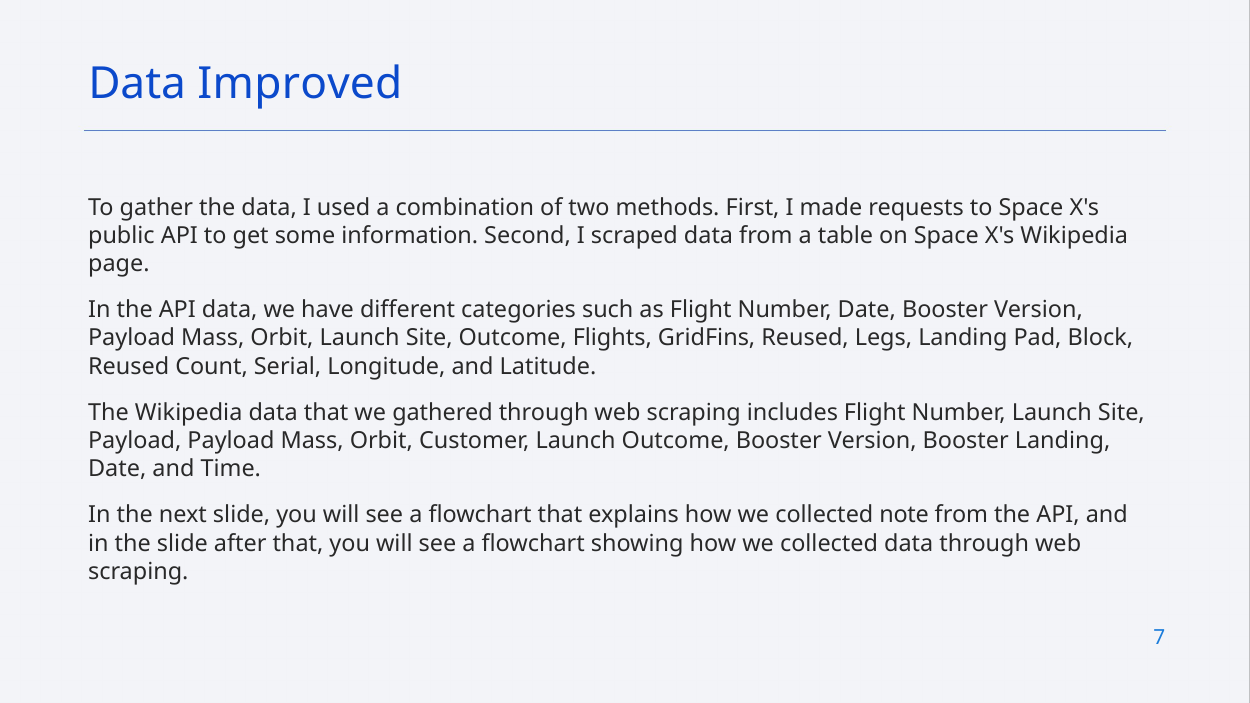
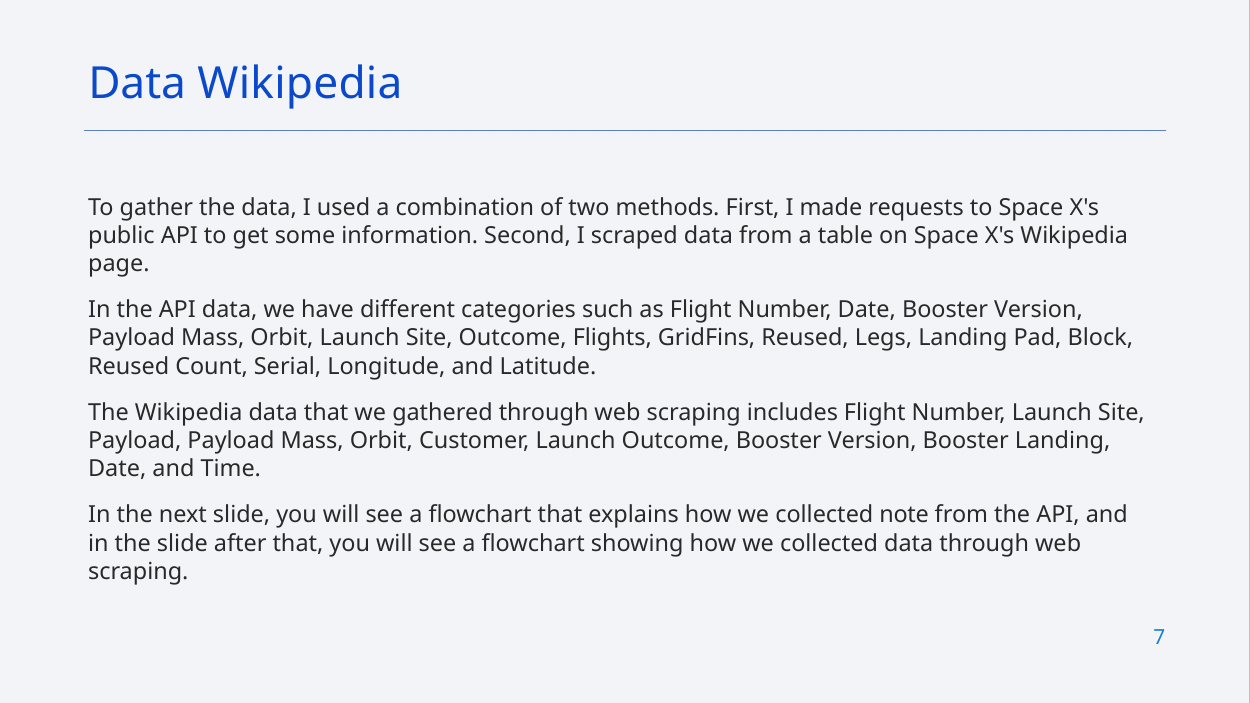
Data Improved: Improved -> Wikipedia (300, 84)
